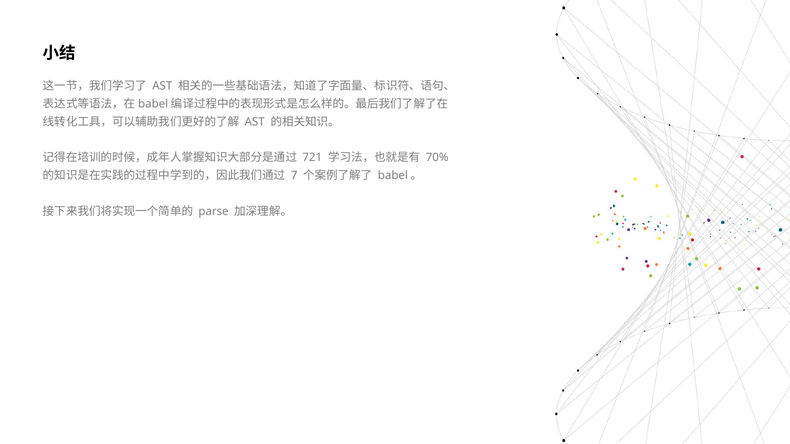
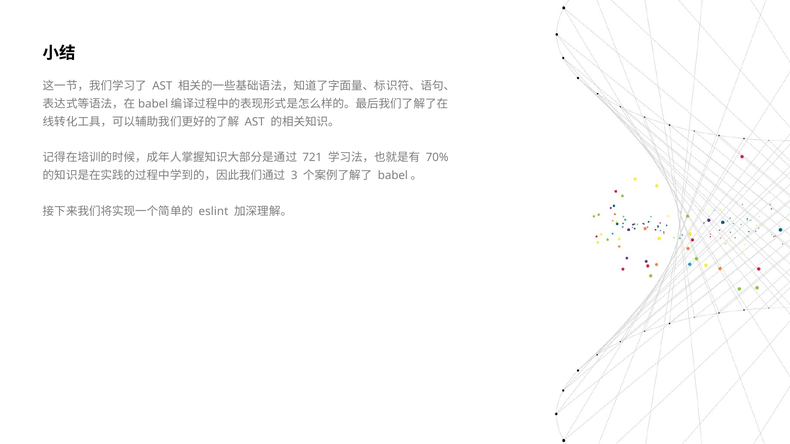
7: 7 -> 3 (294, 176)
parse: parse -> eslint (213, 212)
